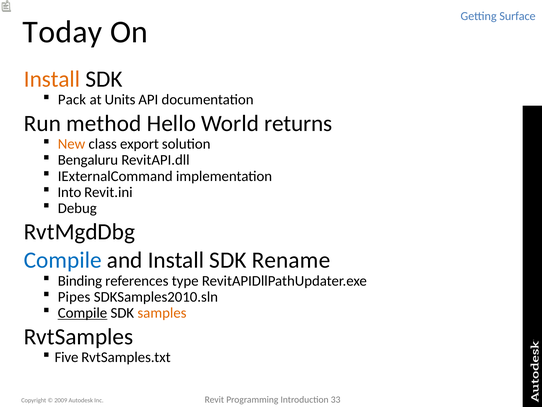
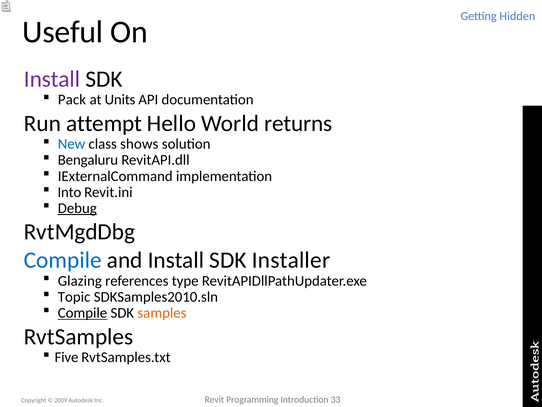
Surface: Surface -> Hidden (517, 16)
Today: Today -> Useful (63, 32)
Install colour: orange -> purple (52, 79)
method: method -> attempt (104, 123)
New colour: orange -> blue (72, 144)
export: export -> shows (139, 144)
Debug underline: none -> present (77, 208)
Rename: Rename -> Installer (291, 260)
Binding: Binding -> Glazing (80, 281)
Pipes: Pipes -> Topic (74, 297)
